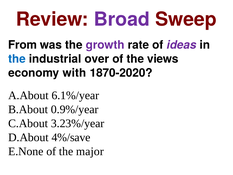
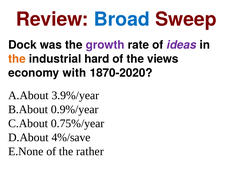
Broad colour: purple -> blue (122, 19)
From: From -> Dock (22, 45)
the colour: blue -> orange (17, 59)
over: over -> hard (97, 59)
6.1%/year: 6.1%/year -> 3.9%/year (75, 95)
3.23%/year: 3.23%/year -> 0.75%/year (78, 123)
major: major -> rather (90, 151)
